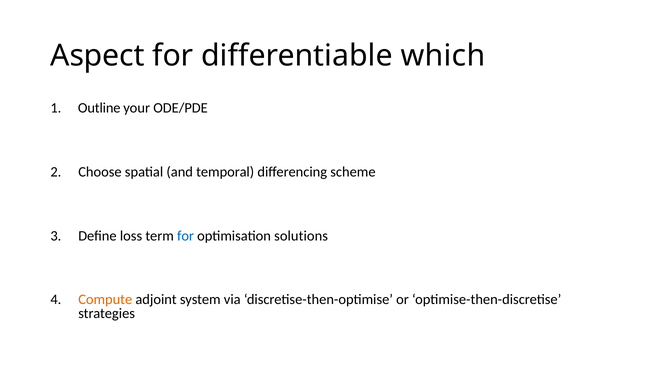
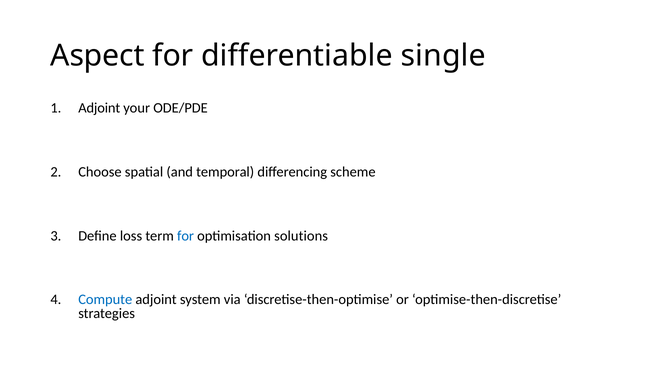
which: which -> single (443, 56)
Outline: Outline -> Adjoint (99, 108)
Compute colour: orange -> blue (105, 299)
